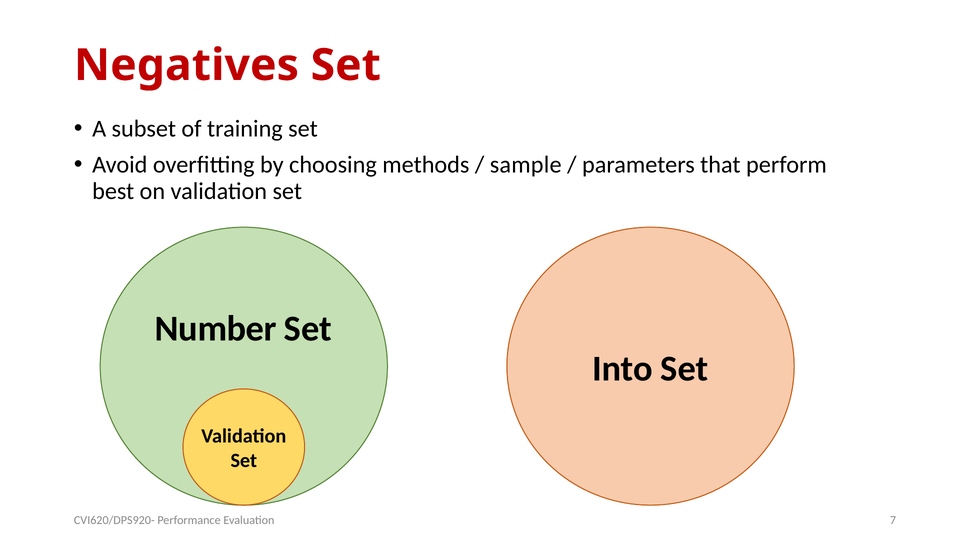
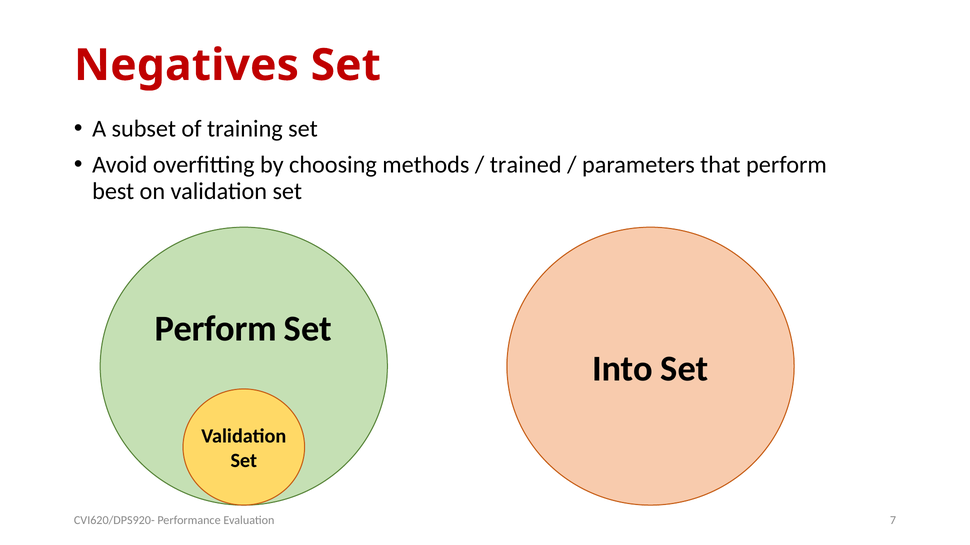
sample: sample -> trained (526, 165)
Number: Number -> Perform (216, 329)
